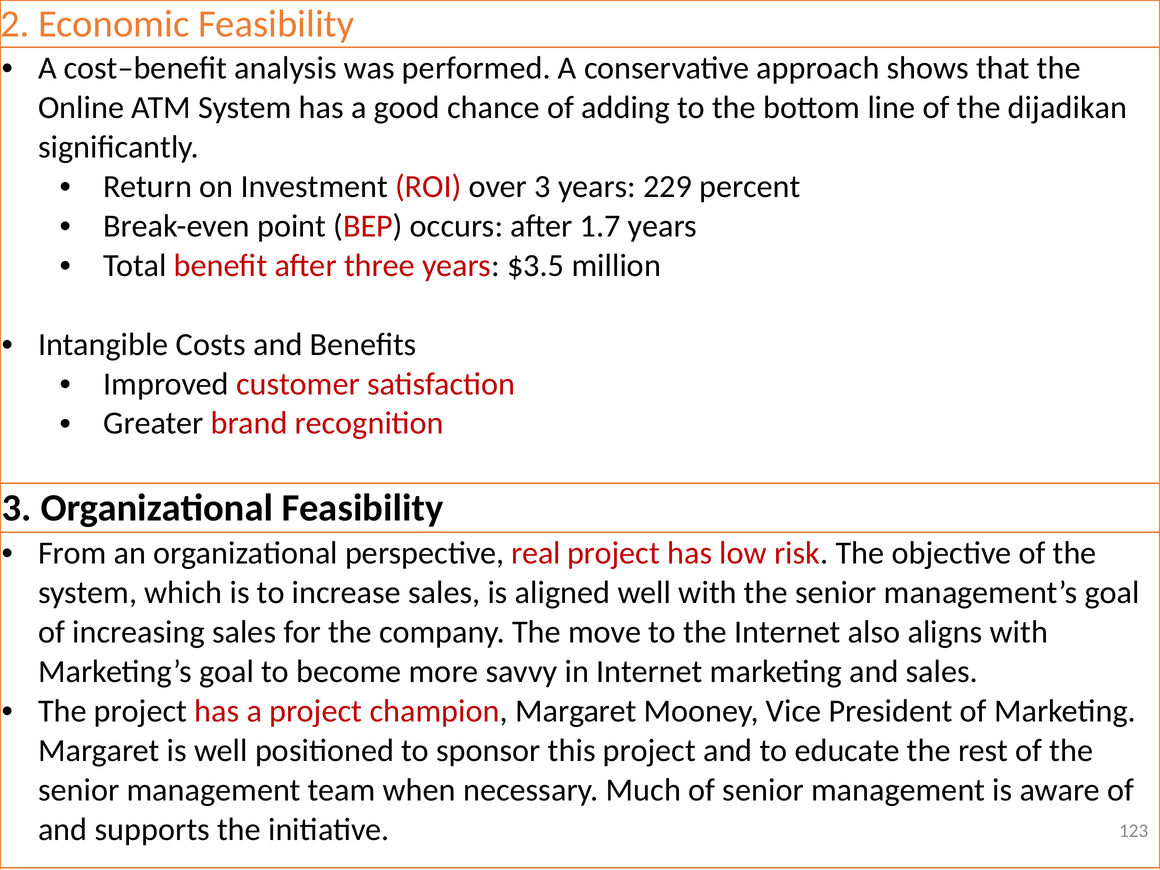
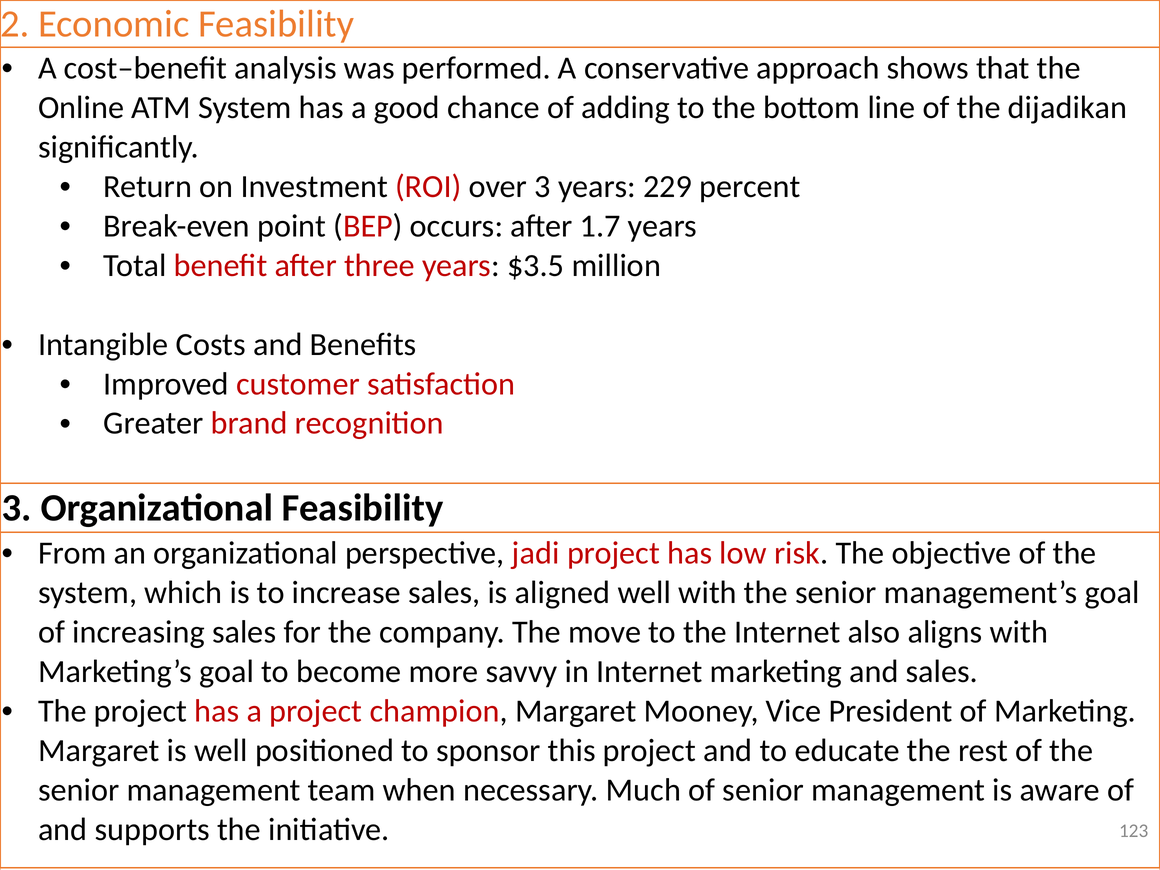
real: real -> jadi (536, 553)
